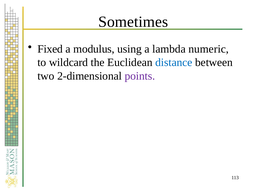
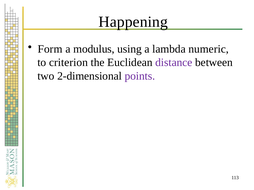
Sometimes: Sometimes -> Happening (133, 22)
Fixed: Fixed -> Form (50, 49)
wildcard: wildcard -> criterion (68, 63)
distance colour: blue -> purple (174, 63)
